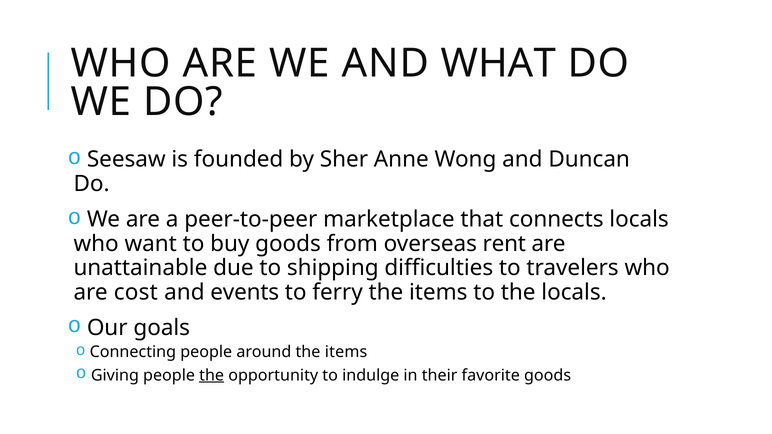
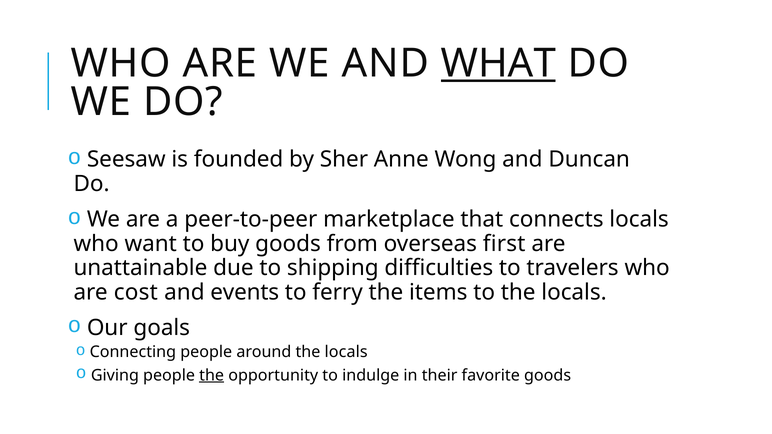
WHAT underline: none -> present (498, 64)
rent: rent -> first (504, 244)
around the items: items -> locals (346, 352)
